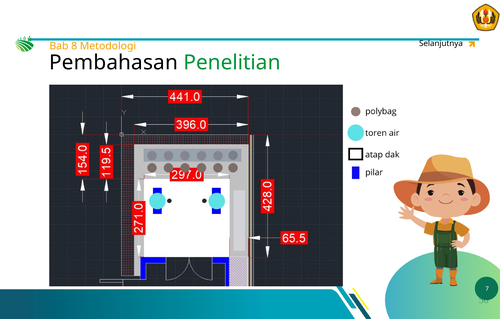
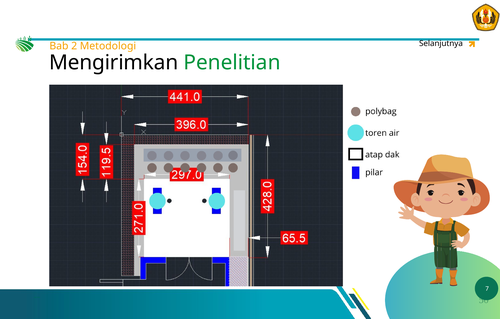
8: 8 -> 2 (74, 46)
Pembahasan: Pembahasan -> Mengirimkan (114, 63)
